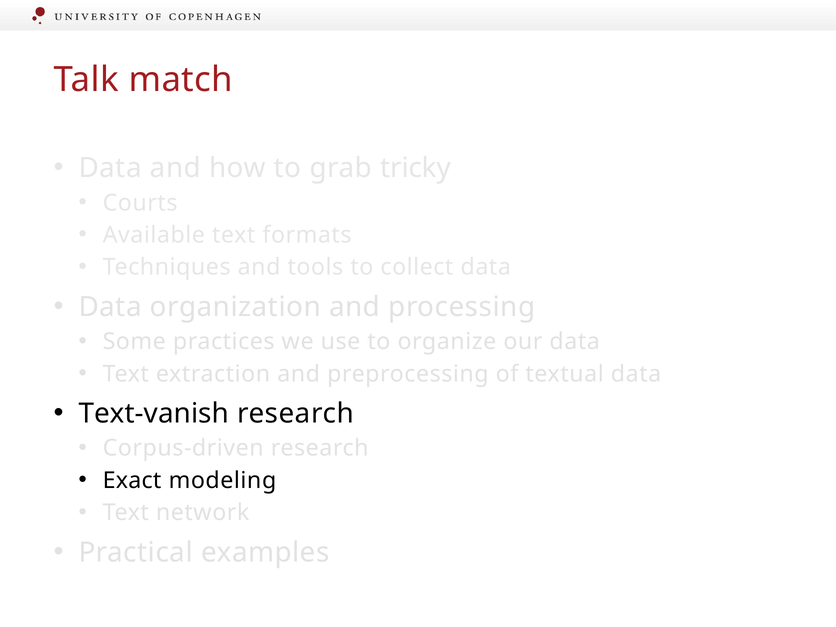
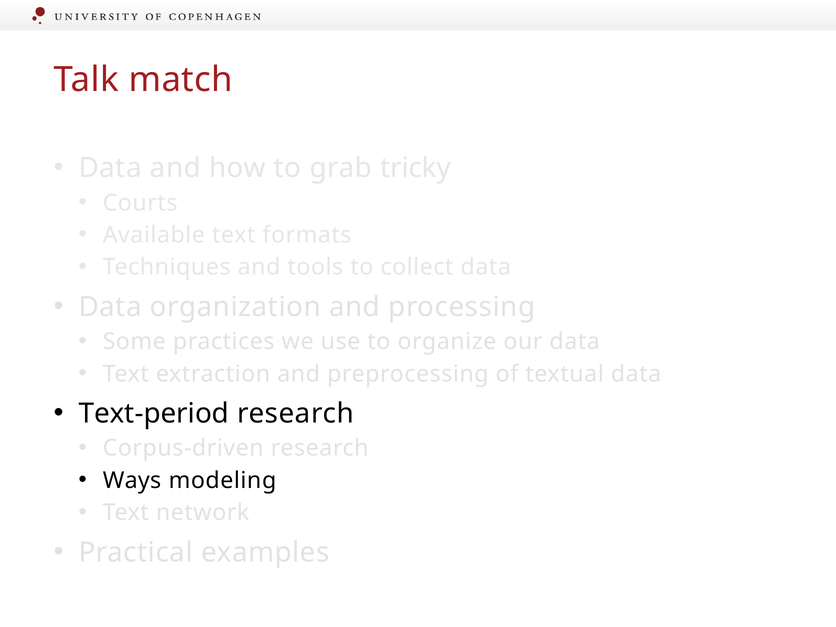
Text-vanish: Text-vanish -> Text-period (154, 414)
Exact: Exact -> Ways (132, 481)
